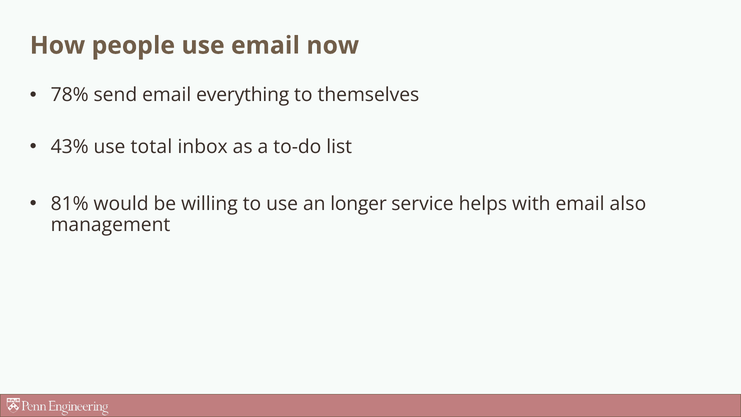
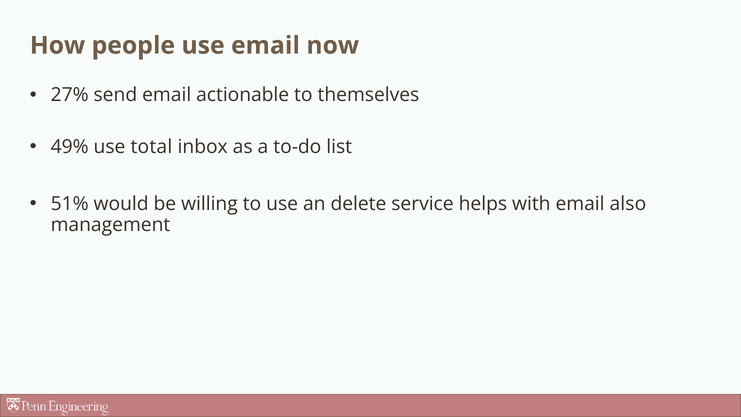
78%: 78% -> 27% (70, 95)
everything: everything -> actionable (243, 95)
43%: 43% -> 49% (70, 147)
81%: 81% -> 51% (70, 204)
longer: longer -> delete (358, 204)
